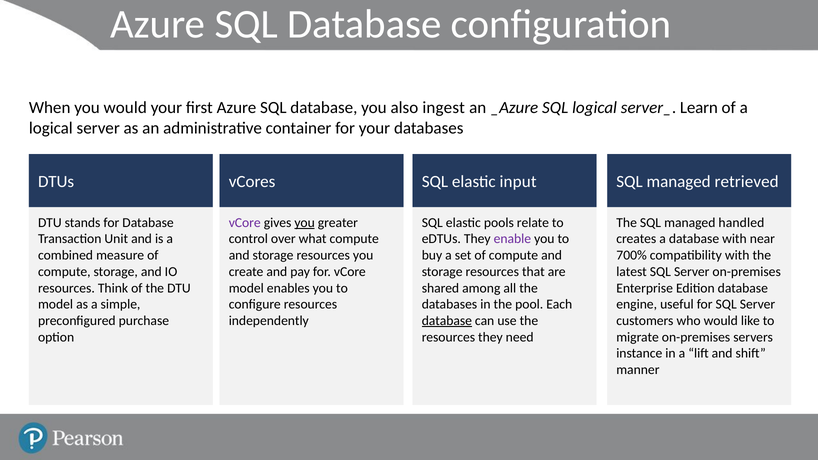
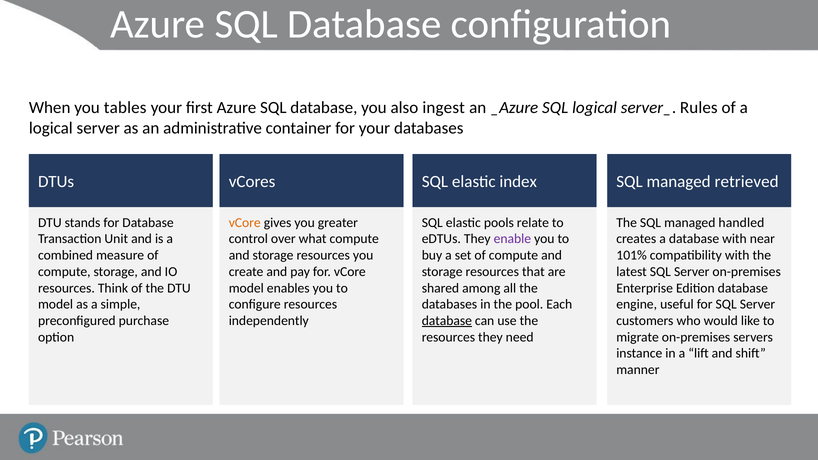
you would: would -> tables (125, 108)
Learn: Learn -> Rules (699, 108)
input: input -> index (518, 182)
vCore colour: purple -> orange (245, 223)
you underline: present -> none (305, 223)
700%: 700% -> 101% (632, 255)
